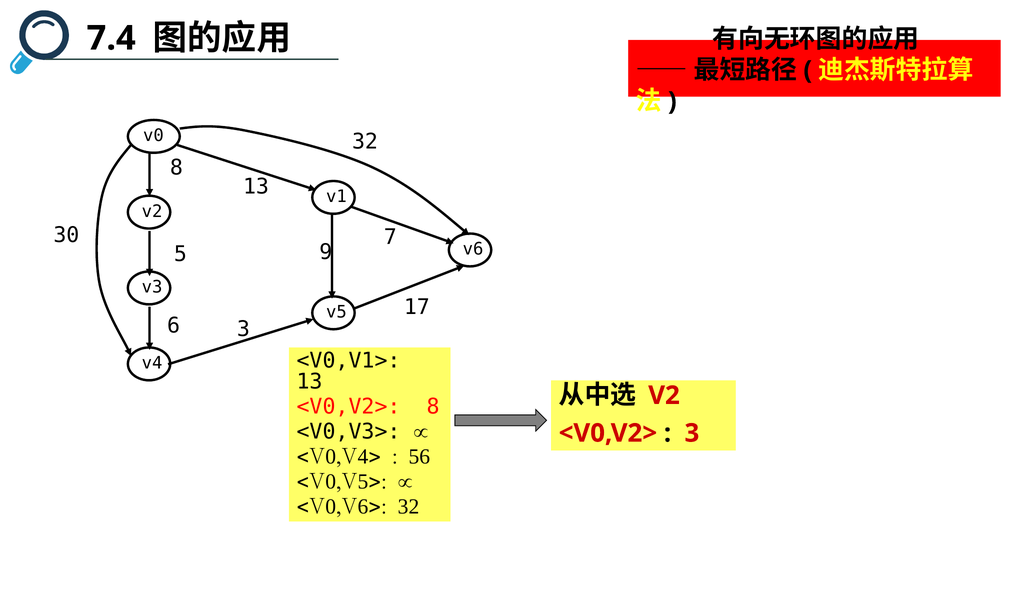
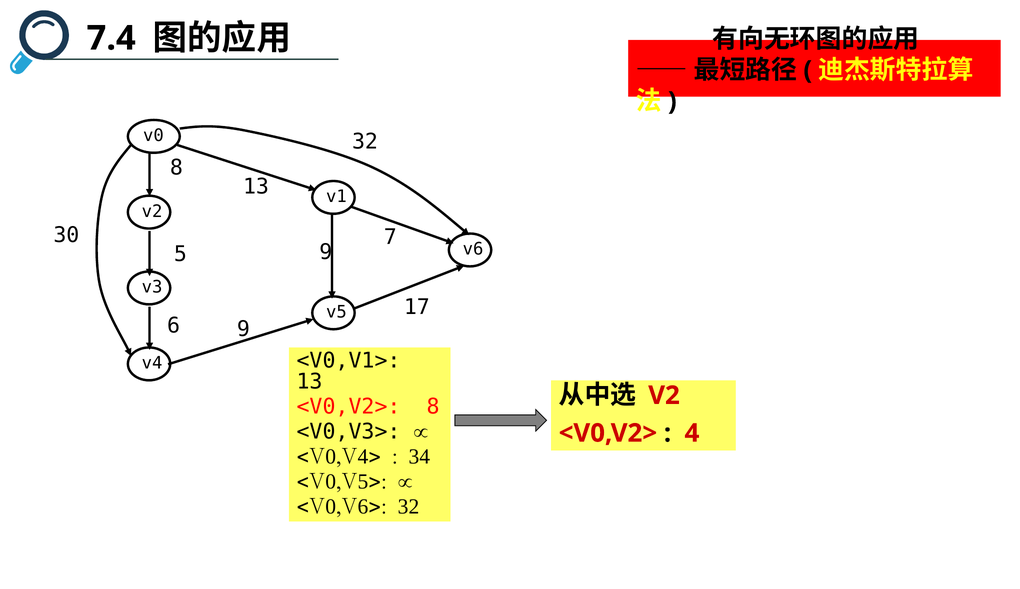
6 3: 3 -> 9 (243, 329)
3: 3 -> 4 (692, 433)
56: 56 -> 34 (419, 457)
